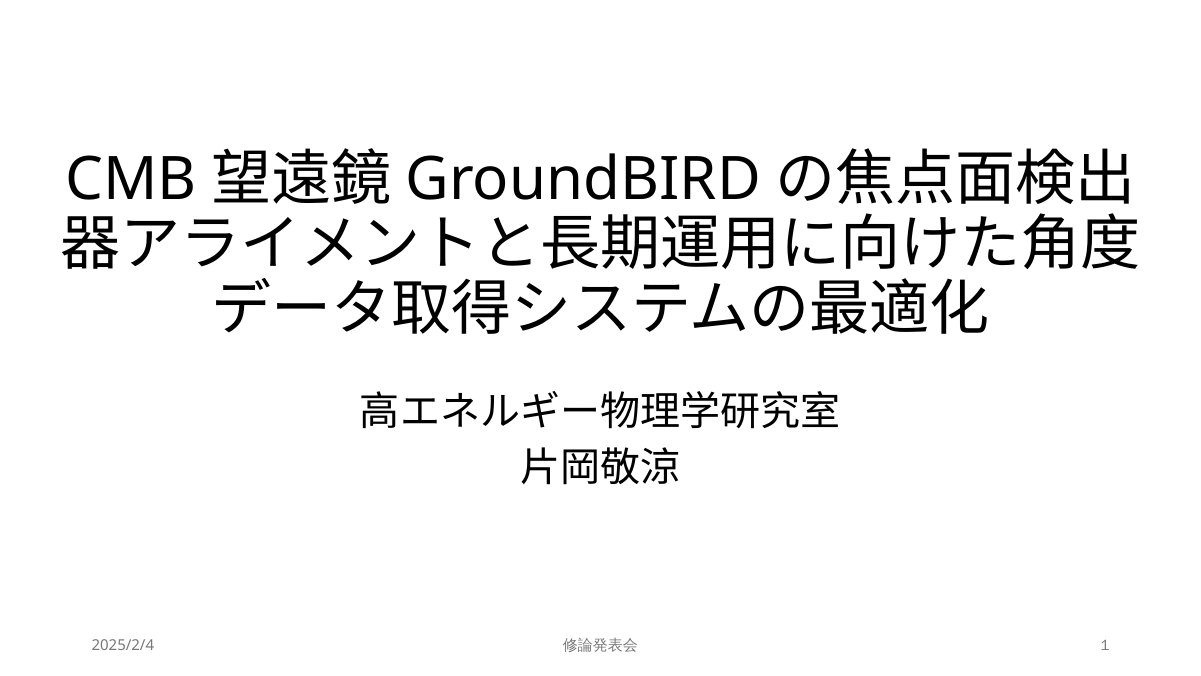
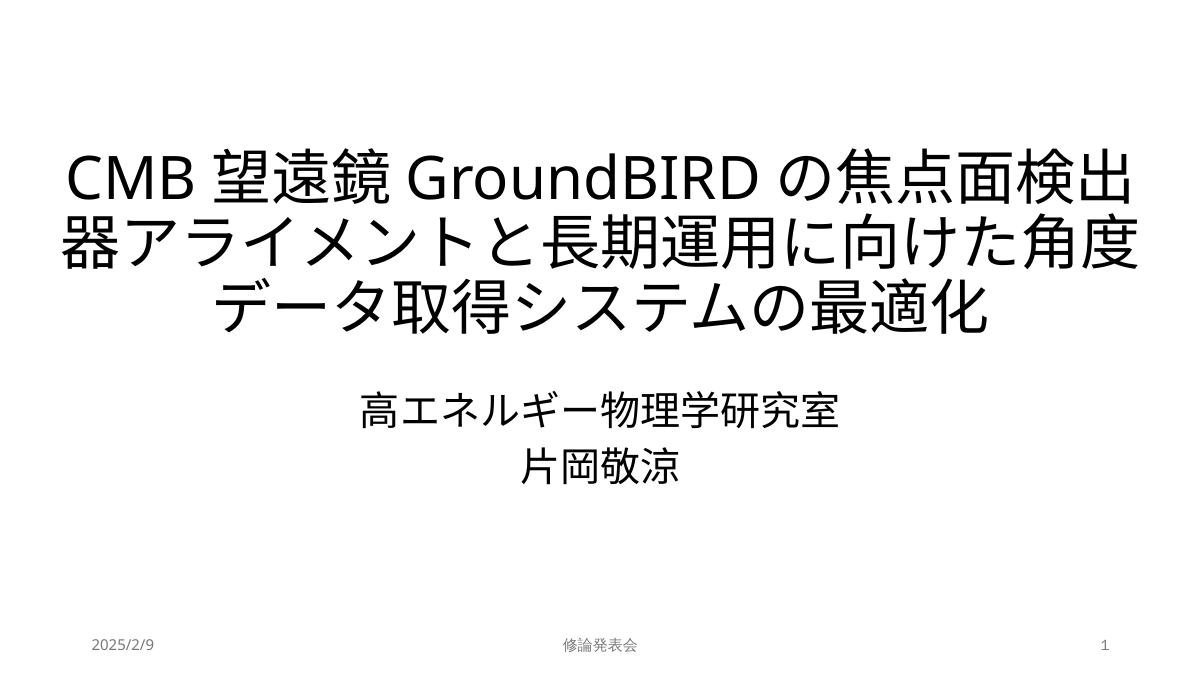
2025/2/4: 2025/2/4 -> 2025/2/9 (123, 645)
